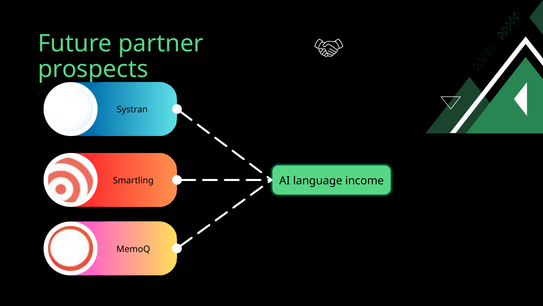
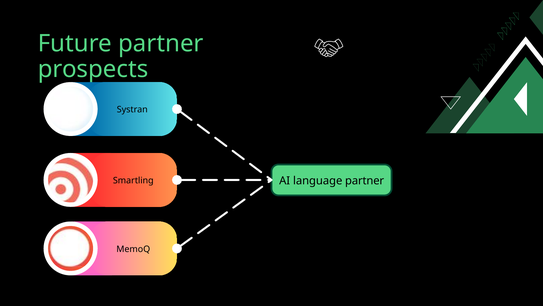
language income: income -> partner (365, 180)
